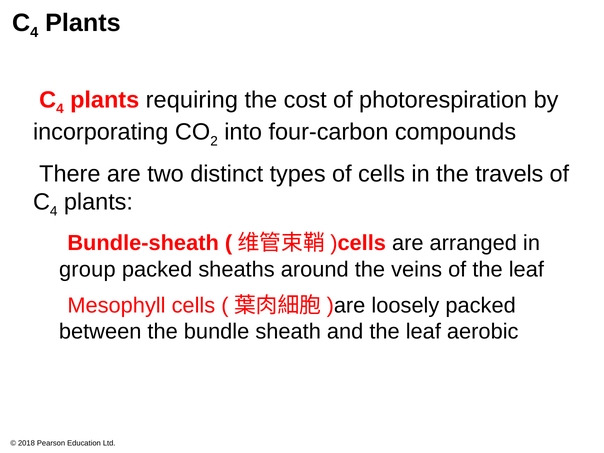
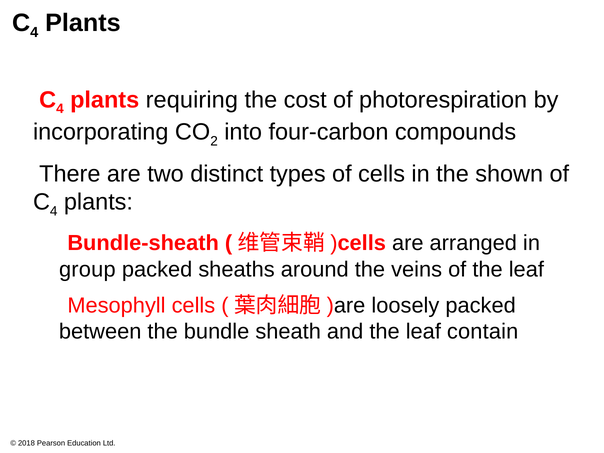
travels: travels -> shown (509, 174)
aerobic: aerobic -> contain (483, 332)
